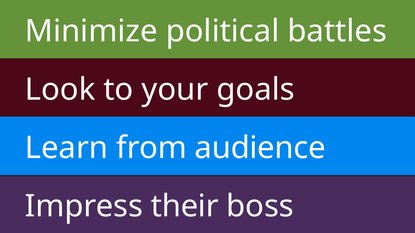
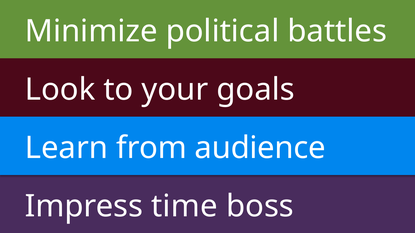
their: their -> time (184, 207)
